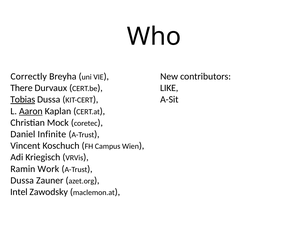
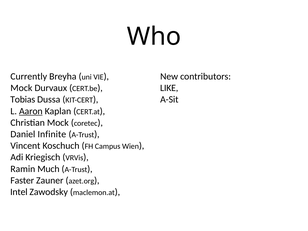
Correctly: Correctly -> Currently (29, 76)
There: There -> Mock (21, 88)
Tobias underline: present -> none (23, 100)
Work: Work -> Much (48, 169)
Dussa: Dussa -> Faster (22, 180)
